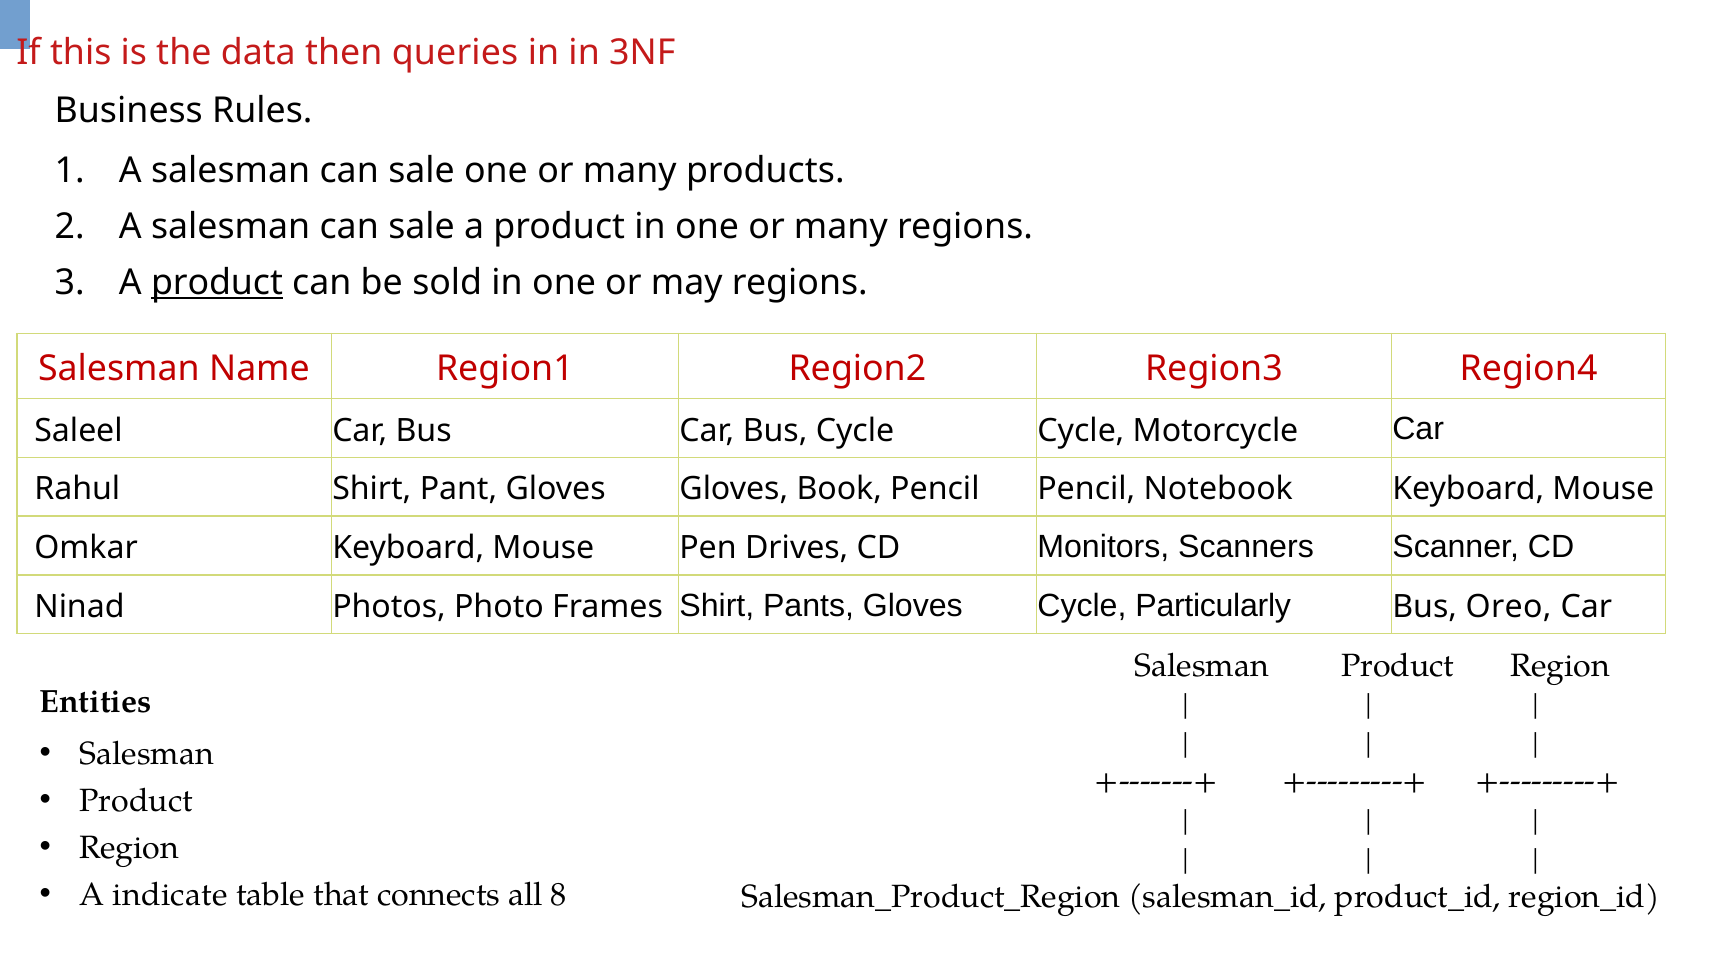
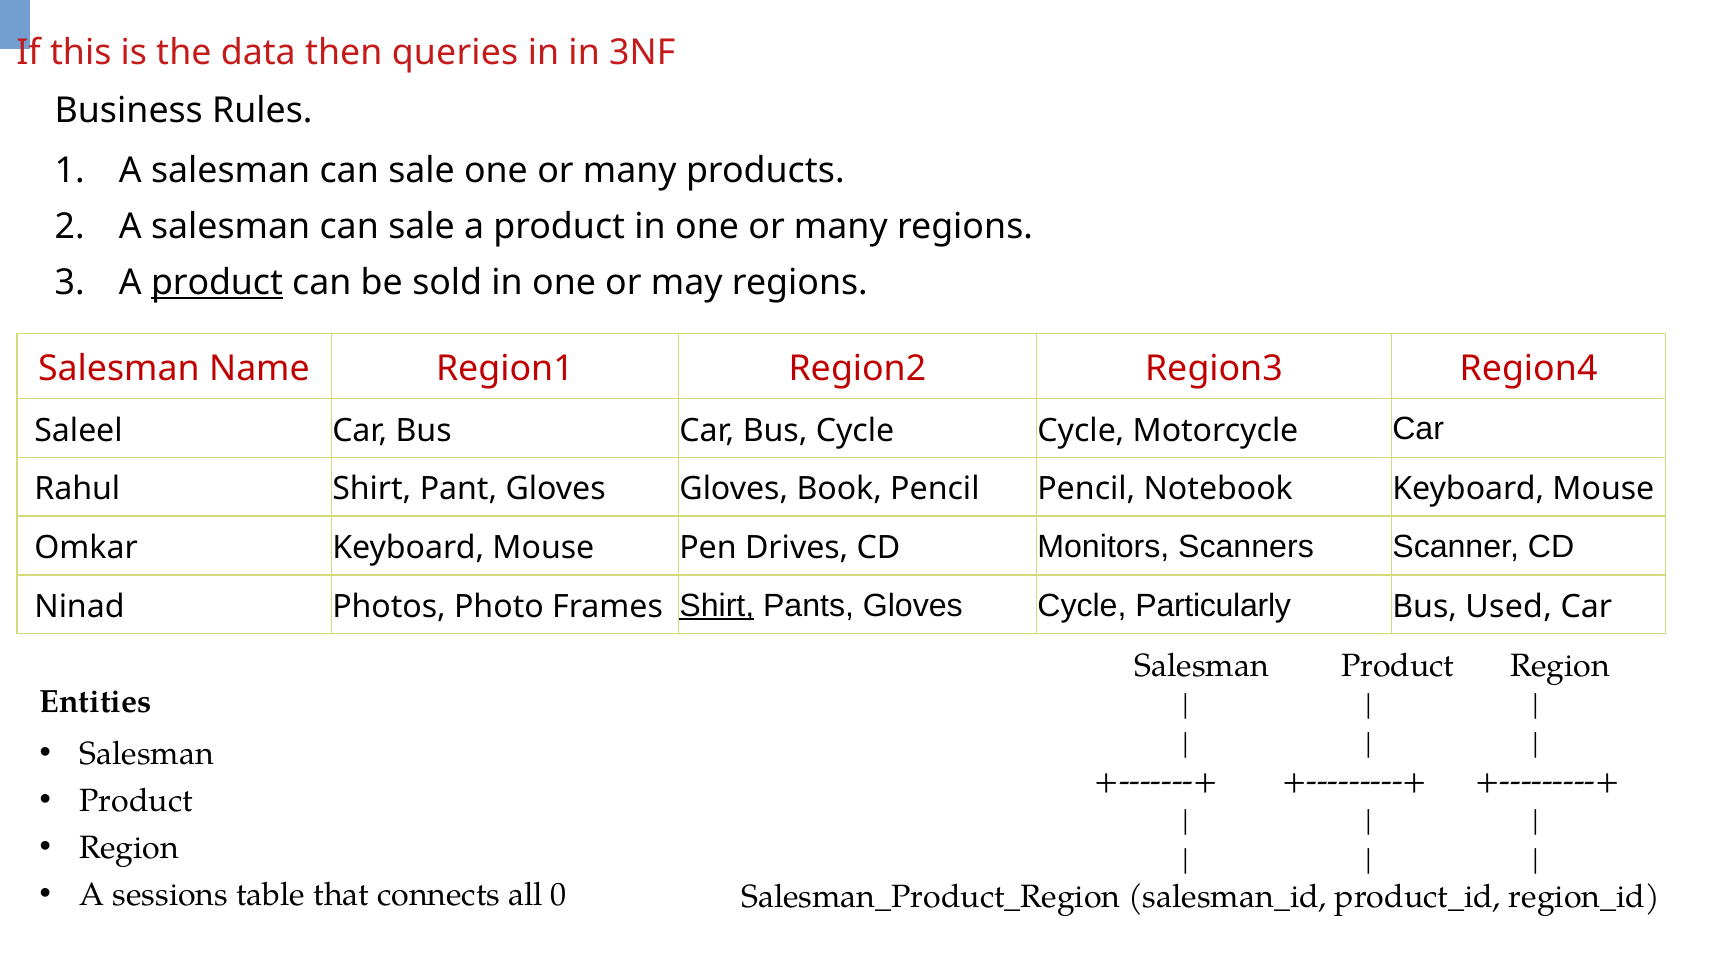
Shirt underline: none -> present (717, 605)
Oreo: Oreo -> Used (1509, 606)
indicate: indicate -> sessions (170, 894)
8: 8 -> 0 (559, 894)
